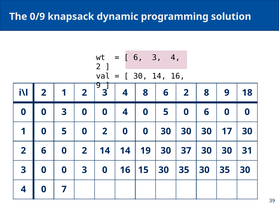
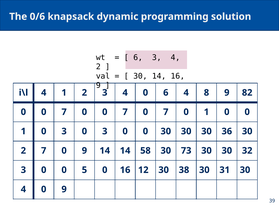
0/9: 0/9 -> 0/6 (37, 17)
i\l 2: 2 -> 4 (44, 93)
3 4 8: 8 -> 0 (145, 93)
6 2: 2 -> 4 (186, 93)
18: 18 -> 82 (247, 93)
3: 3 -> 7 (64, 112)
4: 4 -> 7 (125, 112)
5: 5 -> 7 (166, 112)
6: 6 -> 1 (206, 112)
1 0 5: 5 -> 3 (64, 132)
2: 2 -> 3 (105, 132)
17: 17 -> 36 (227, 132)
2 6: 6 -> 7 (44, 151)
2: 2 -> 9 (84, 151)
19: 19 -> 58 (145, 151)
37: 37 -> 73 (186, 151)
31: 31 -> 32 (247, 151)
3 0 0 3: 3 -> 5 (84, 170)
15: 15 -> 12 (143, 170)
35: 35 -> 38 (184, 170)
35: 35 -> 31 (225, 170)
4 0 7: 7 -> 9 (64, 190)
